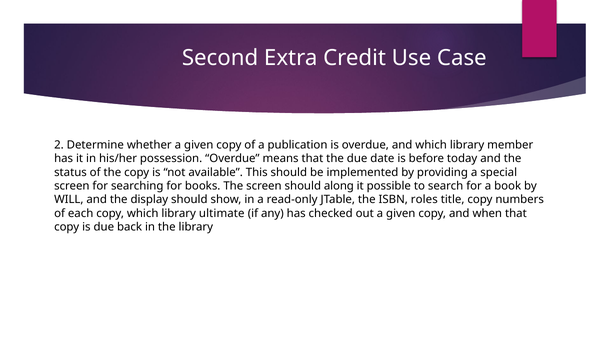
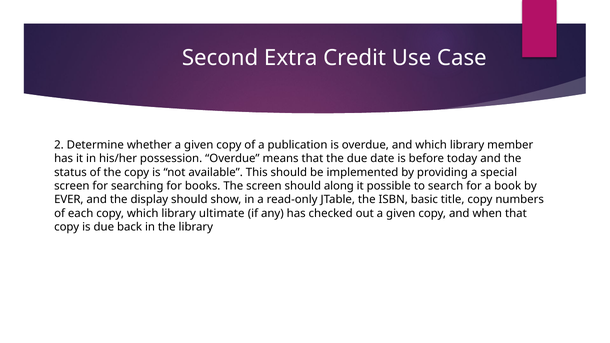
WILL: WILL -> EVER (69, 200)
roles: roles -> basic (424, 200)
